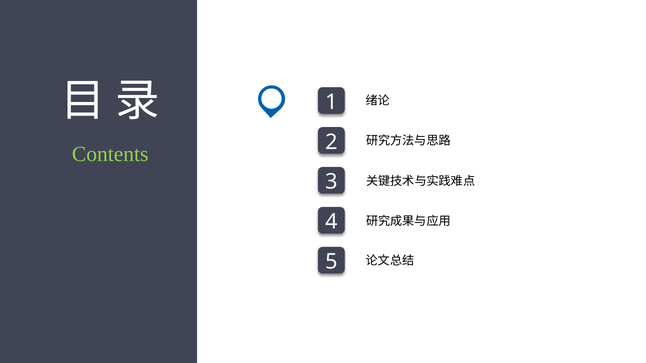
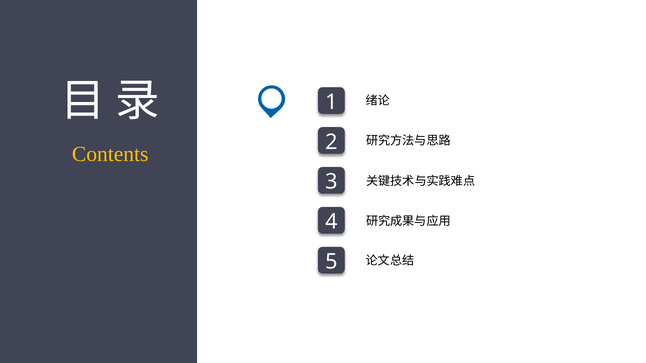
Contents colour: light green -> yellow (110, 154)
